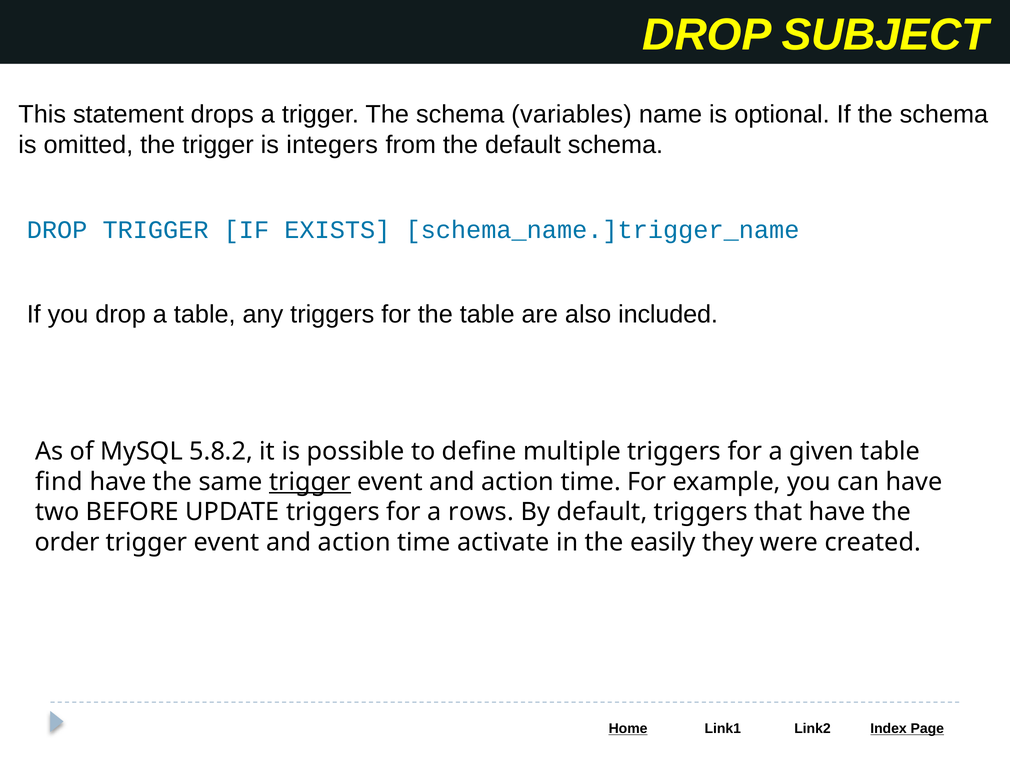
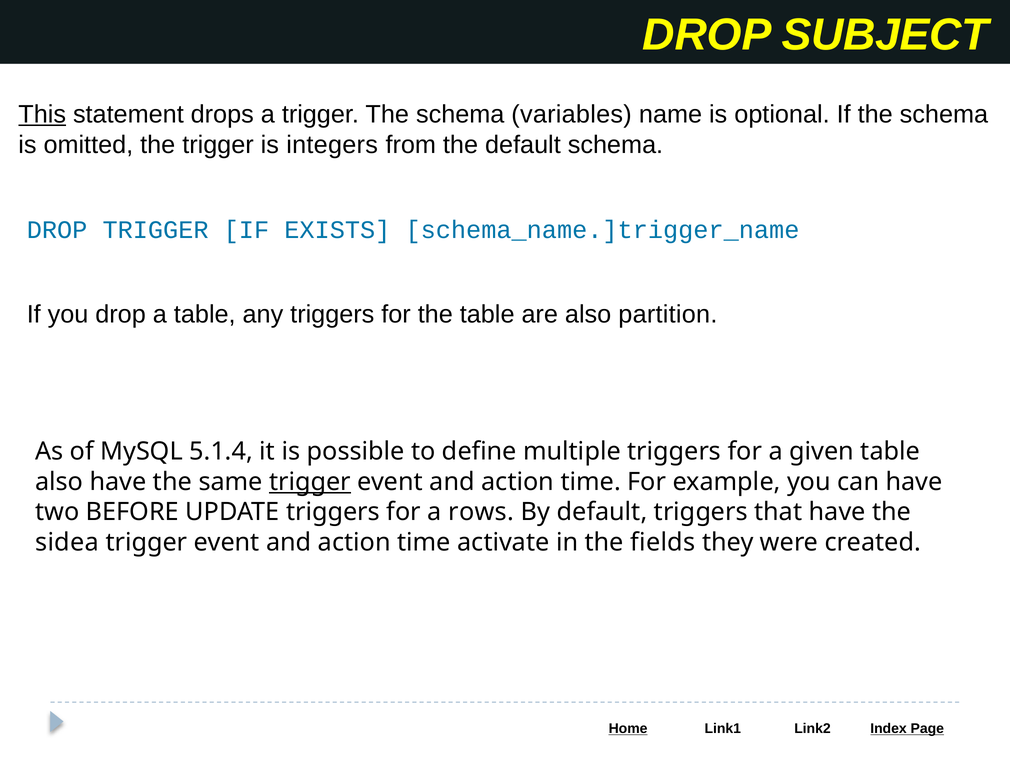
This underline: none -> present (42, 114)
included: included -> partition (668, 314)
5.8.2: 5.8.2 -> 5.1.4 (221, 451)
find: find -> also (59, 481)
order: order -> sidea (67, 542)
easily: easily -> fields (663, 542)
